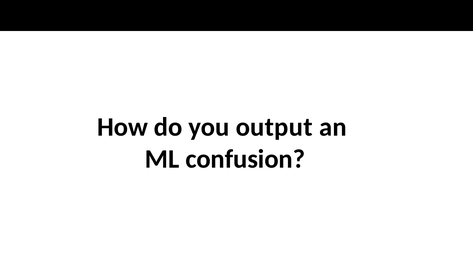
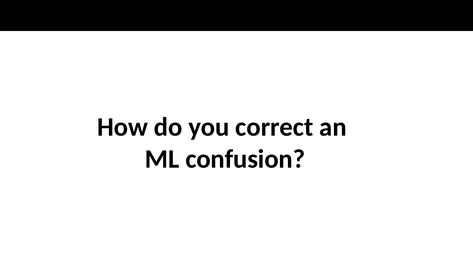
output: output -> correct (274, 127)
